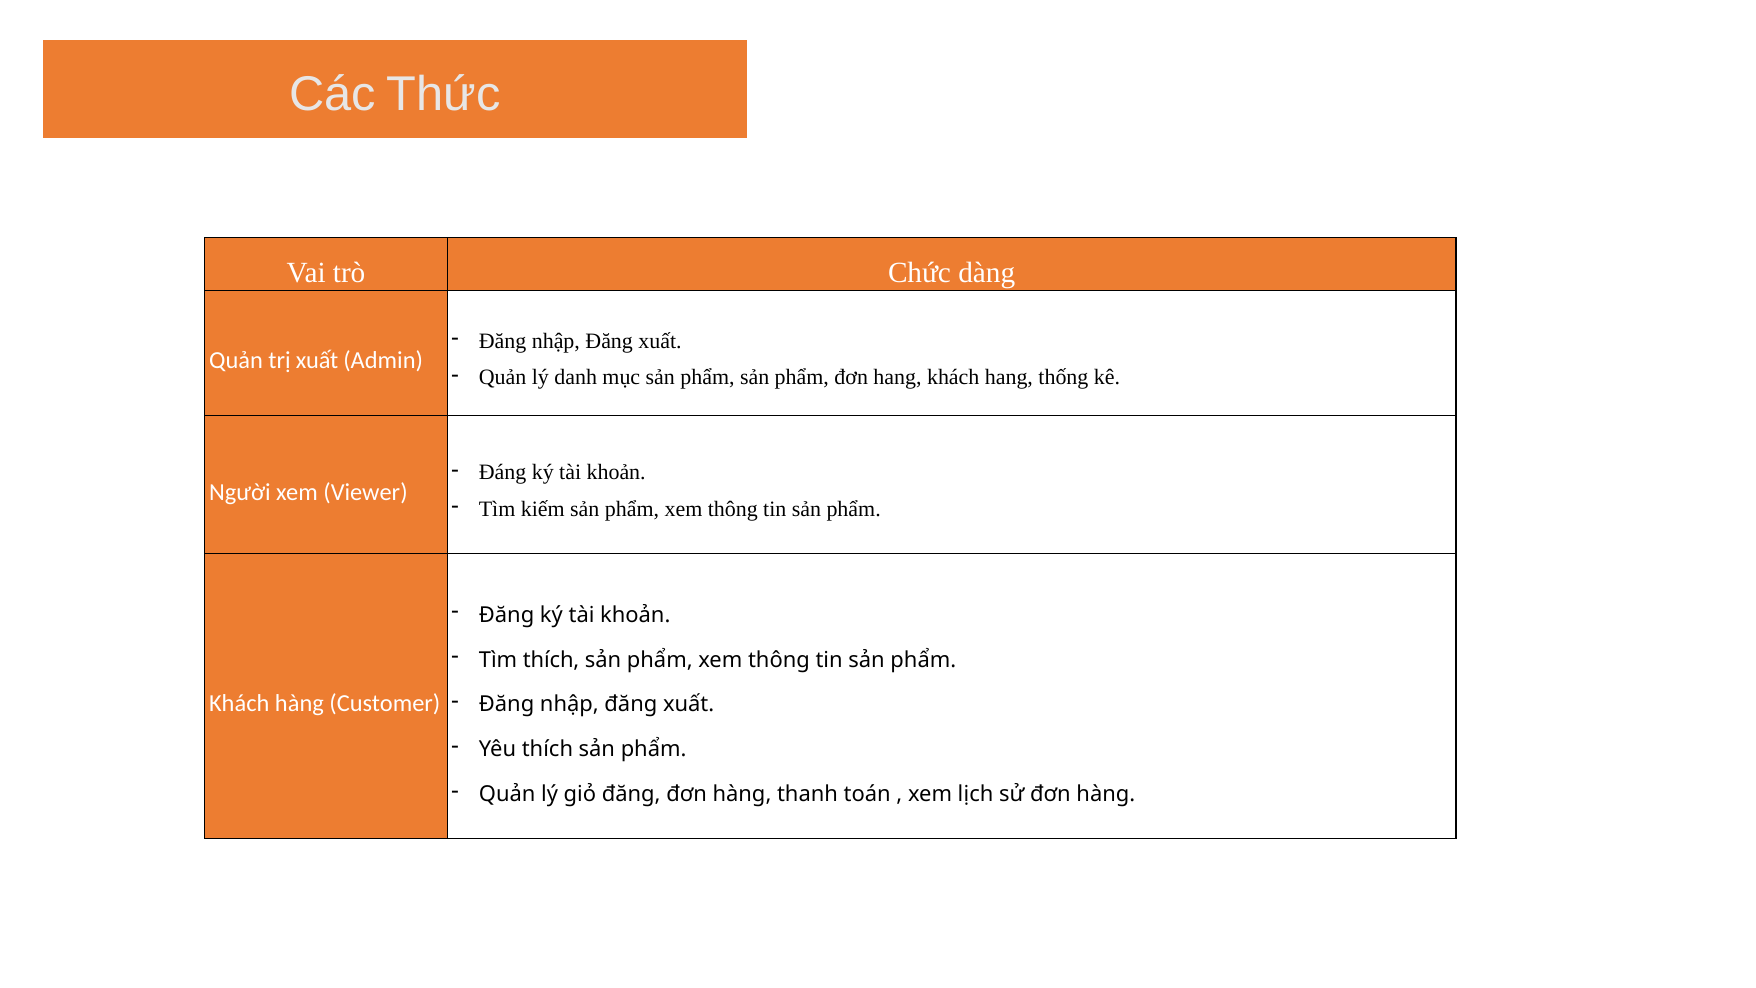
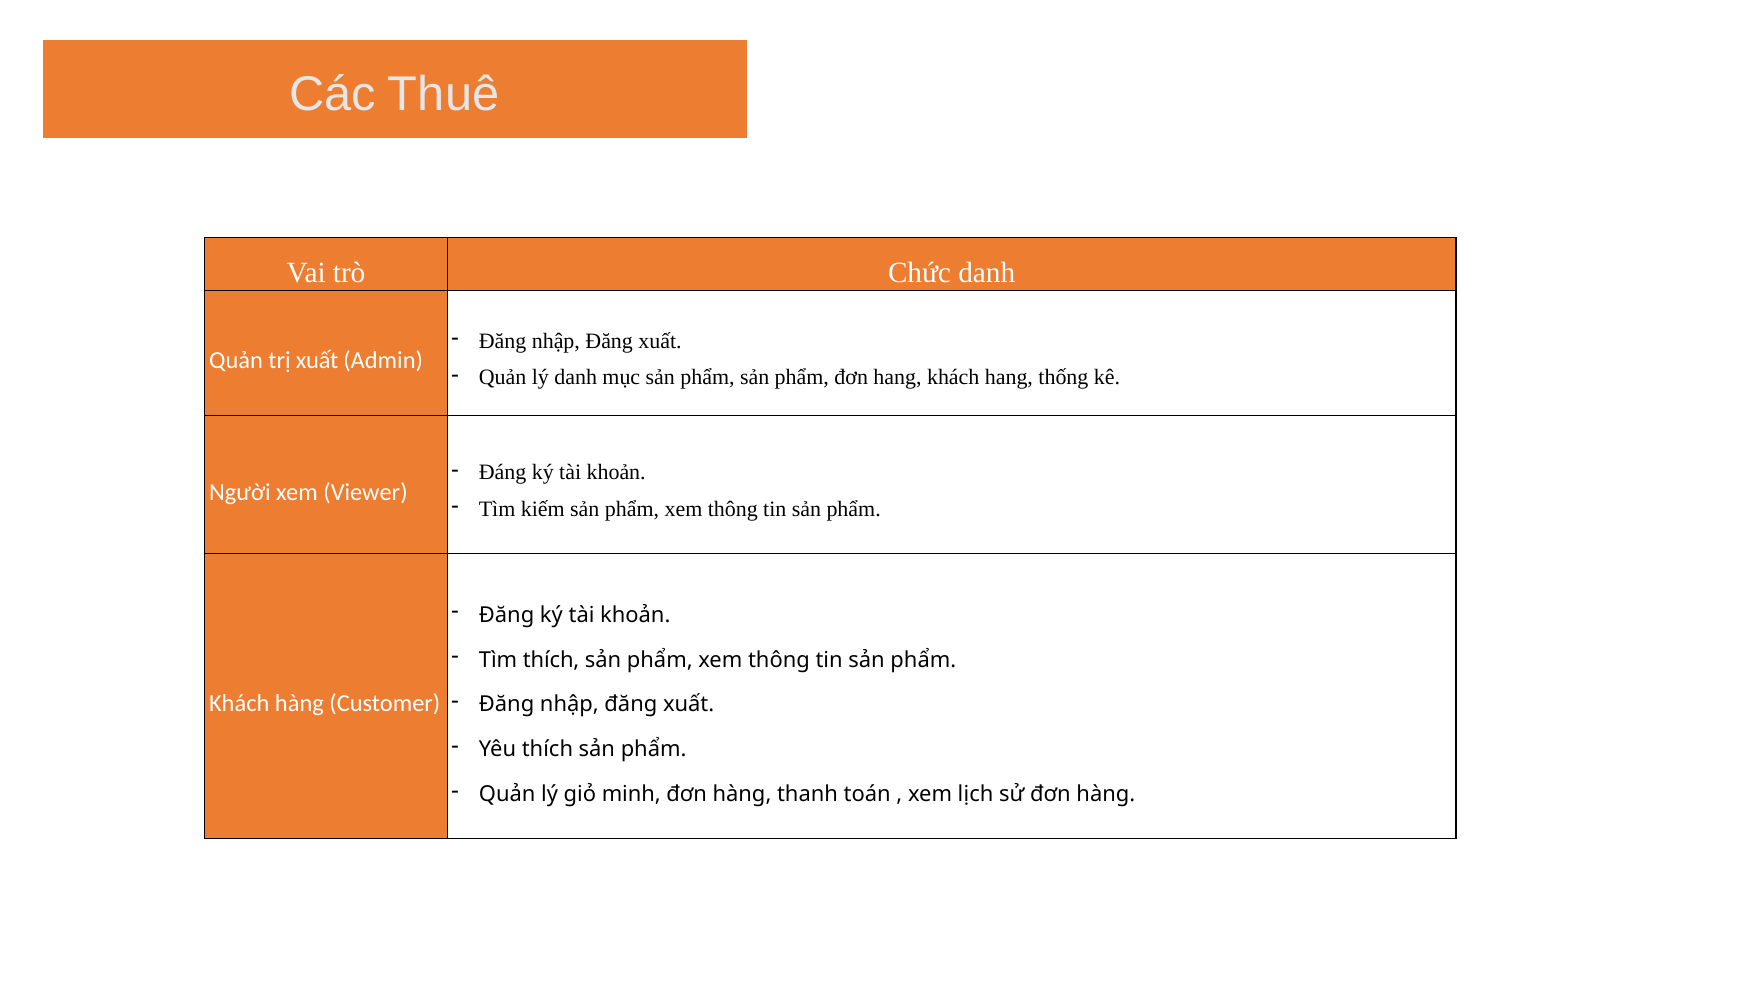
Thức: Thức -> Thuê (443, 94)
Chức dàng: dàng -> danh (987, 272)
giỏ đăng: đăng -> minh (631, 794)
